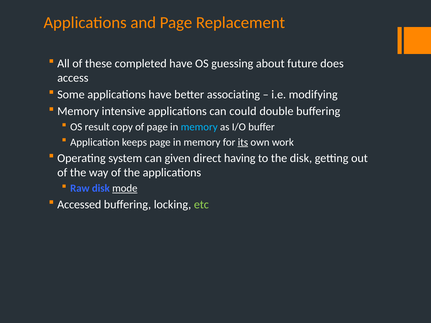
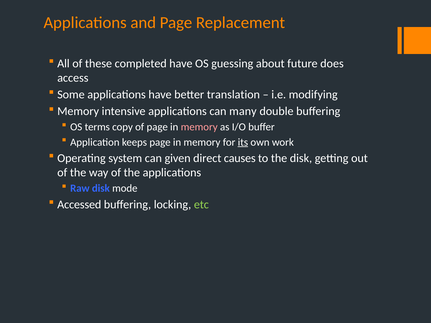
associating: associating -> translation (233, 95)
could: could -> many (243, 111)
result: result -> terms (97, 127)
memory colour: light blue -> pink (199, 127)
having: having -> causes (240, 158)
mode underline: present -> none (125, 188)
